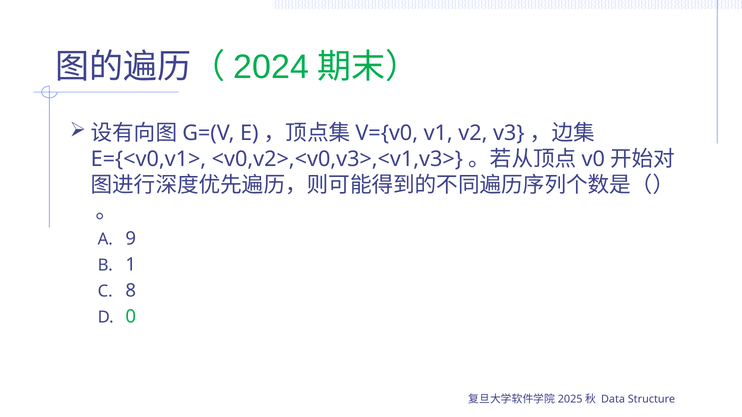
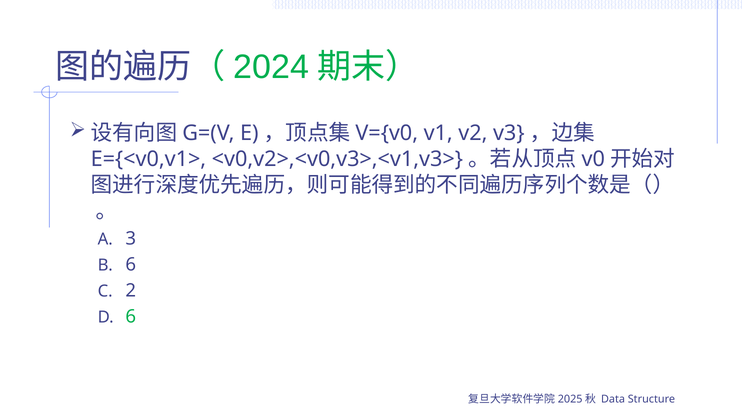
9: 9 -> 3 (131, 239)
1: 1 -> 6 (131, 265)
8: 8 -> 2 (131, 291)
0: 0 -> 6 (131, 317)
